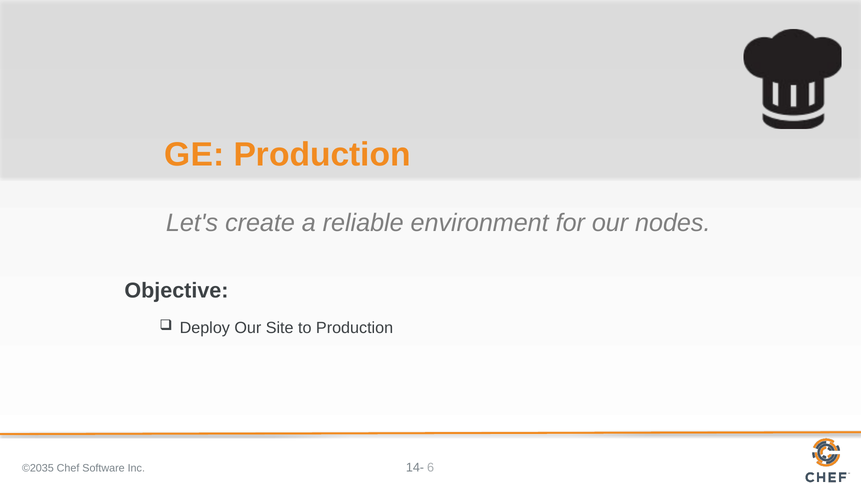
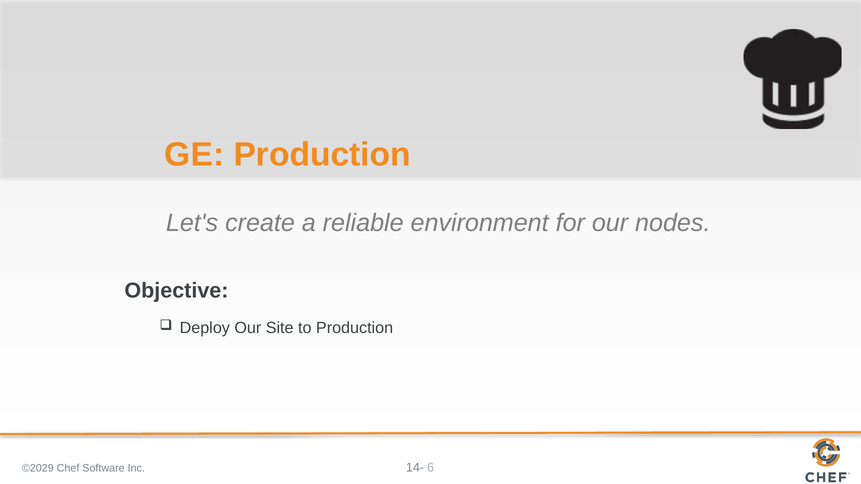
©2035: ©2035 -> ©2029 (38, 469)
